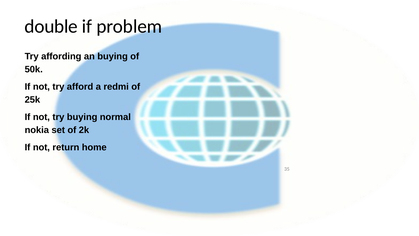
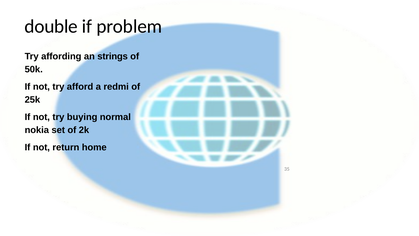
an buying: buying -> strings (113, 57)
